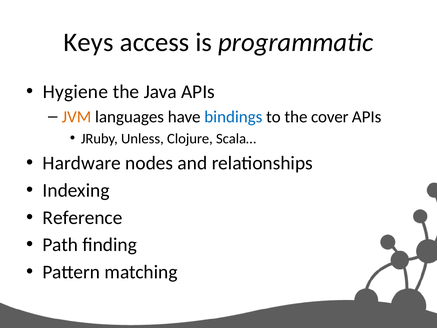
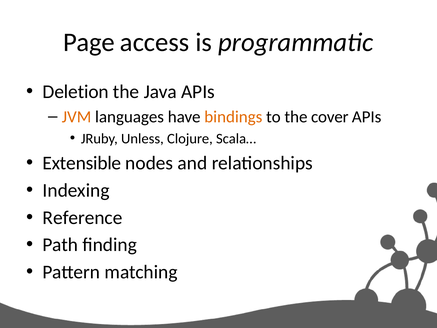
Keys: Keys -> Page (89, 42)
Hygiene: Hygiene -> Deletion (76, 92)
bindings colour: blue -> orange (233, 117)
Hardware: Hardware -> Extensible (82, 163)
